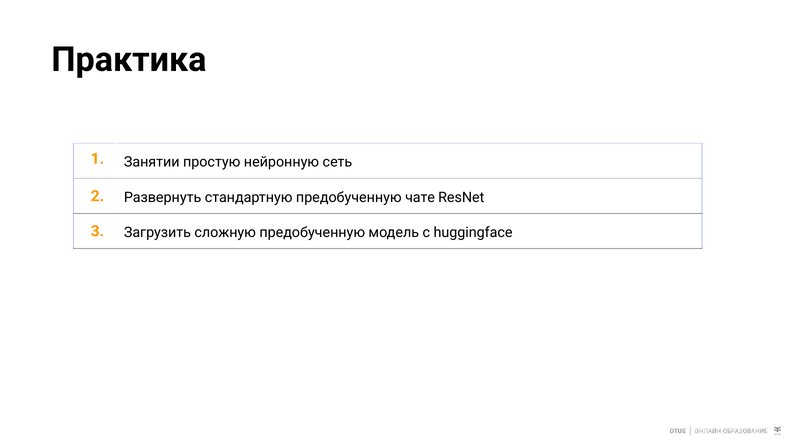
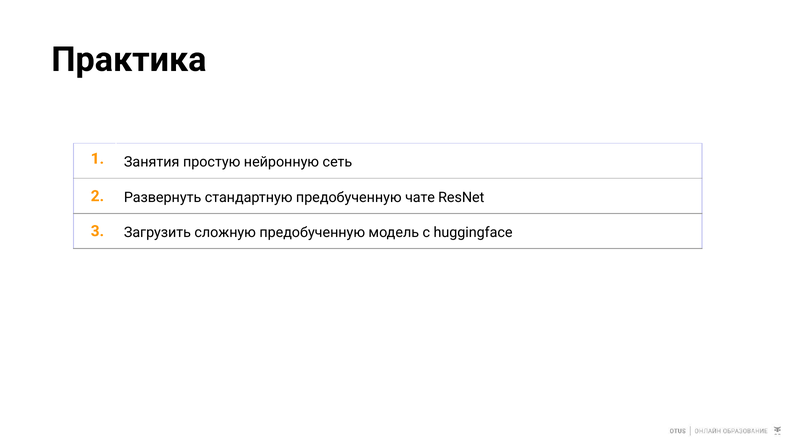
Занятии: Занятии -> Занятия (152, 162)
